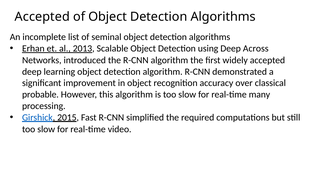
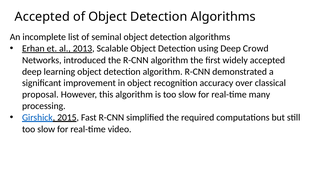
Across: Across -> Crowd (256, 48)
probable: probable -> proposal (40, 95)
